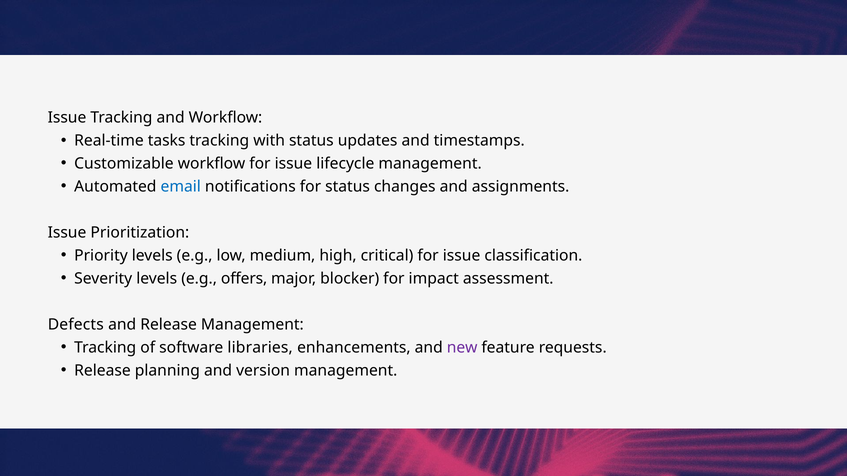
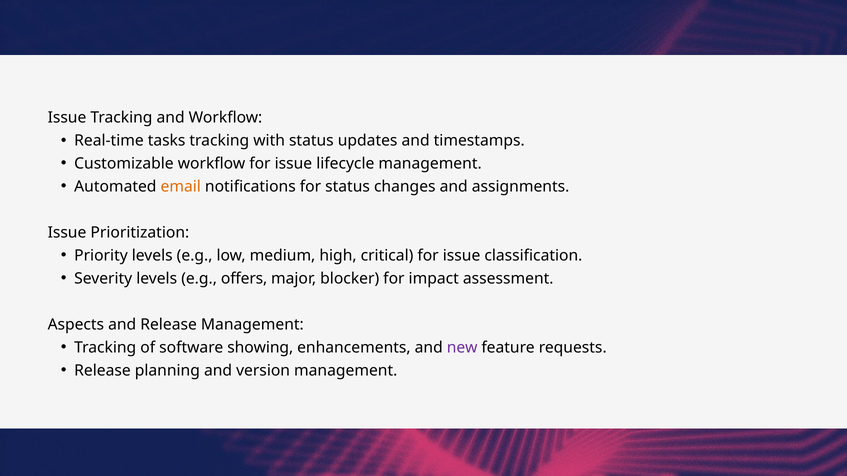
email colour: blue -> orange (181, 187)
Defects: Defects -> Aspects (76, 325)
libraries: libraries -> showing (260, 348)
